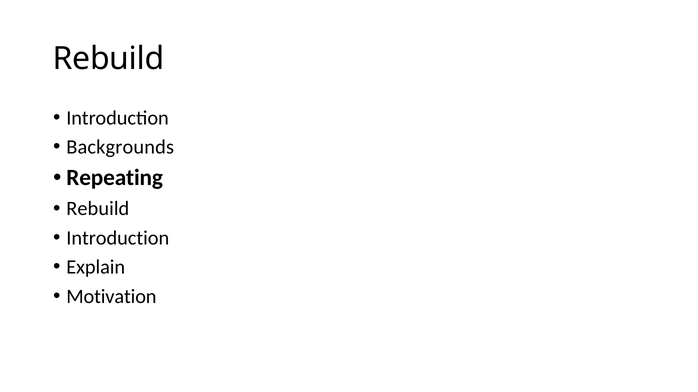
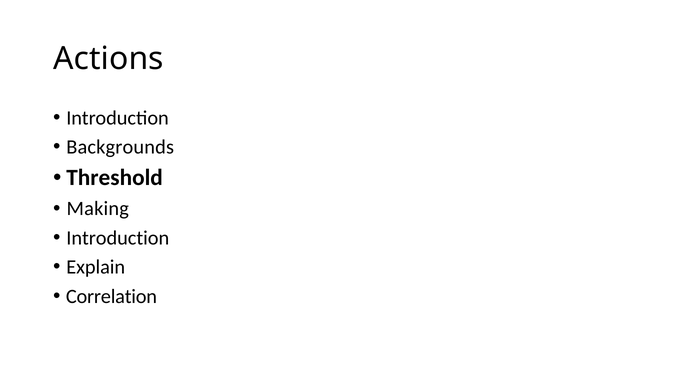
Rebuild: Rebuild -> Actions (108, 59)
Repeating: Repeating -> Threshold (115, 178)
Rebuild: Rebuild -> Making (98, 209)
Motivation: Motivation -> Correlation (111, 297)
